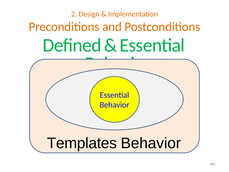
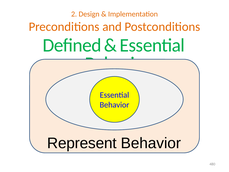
Templates: Templates -> Represent (82, 143)
